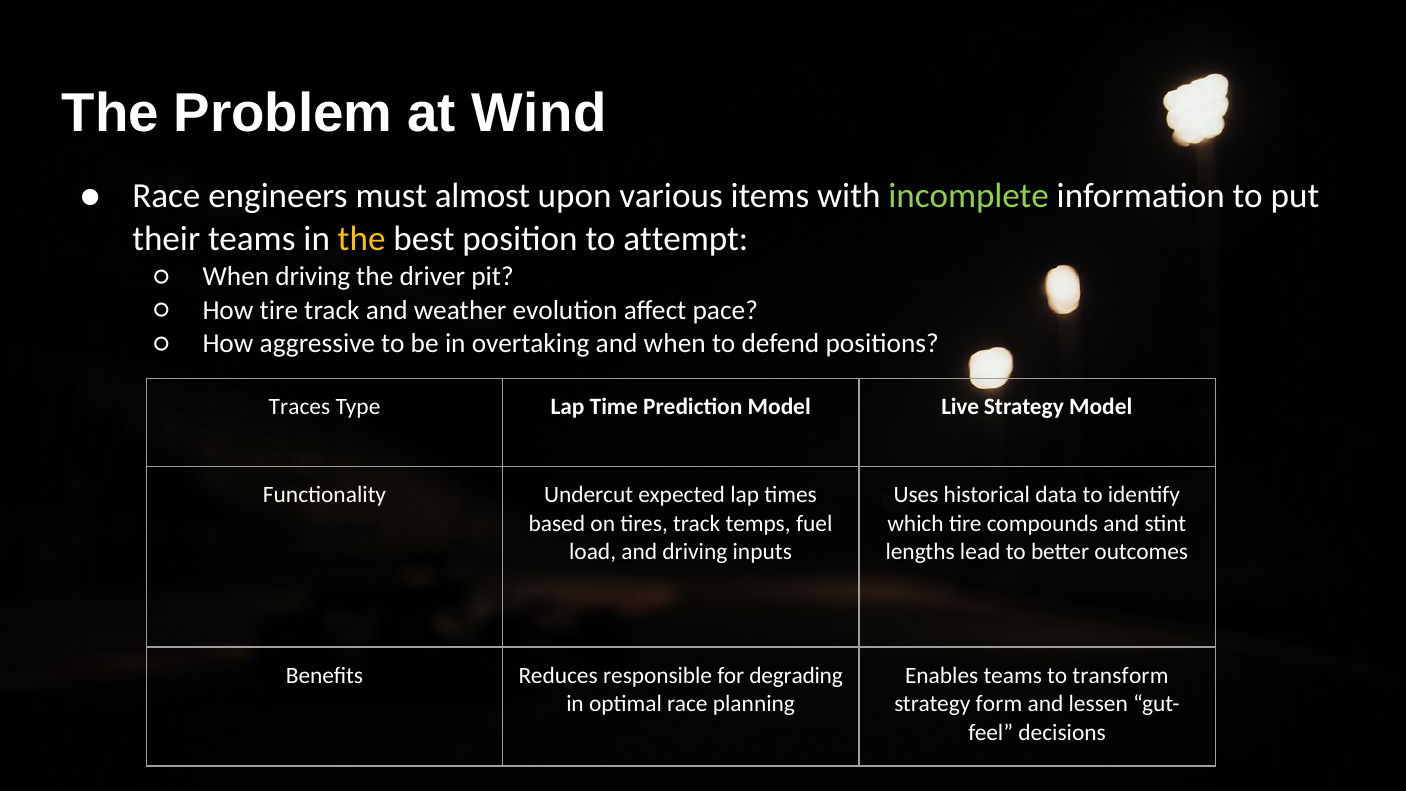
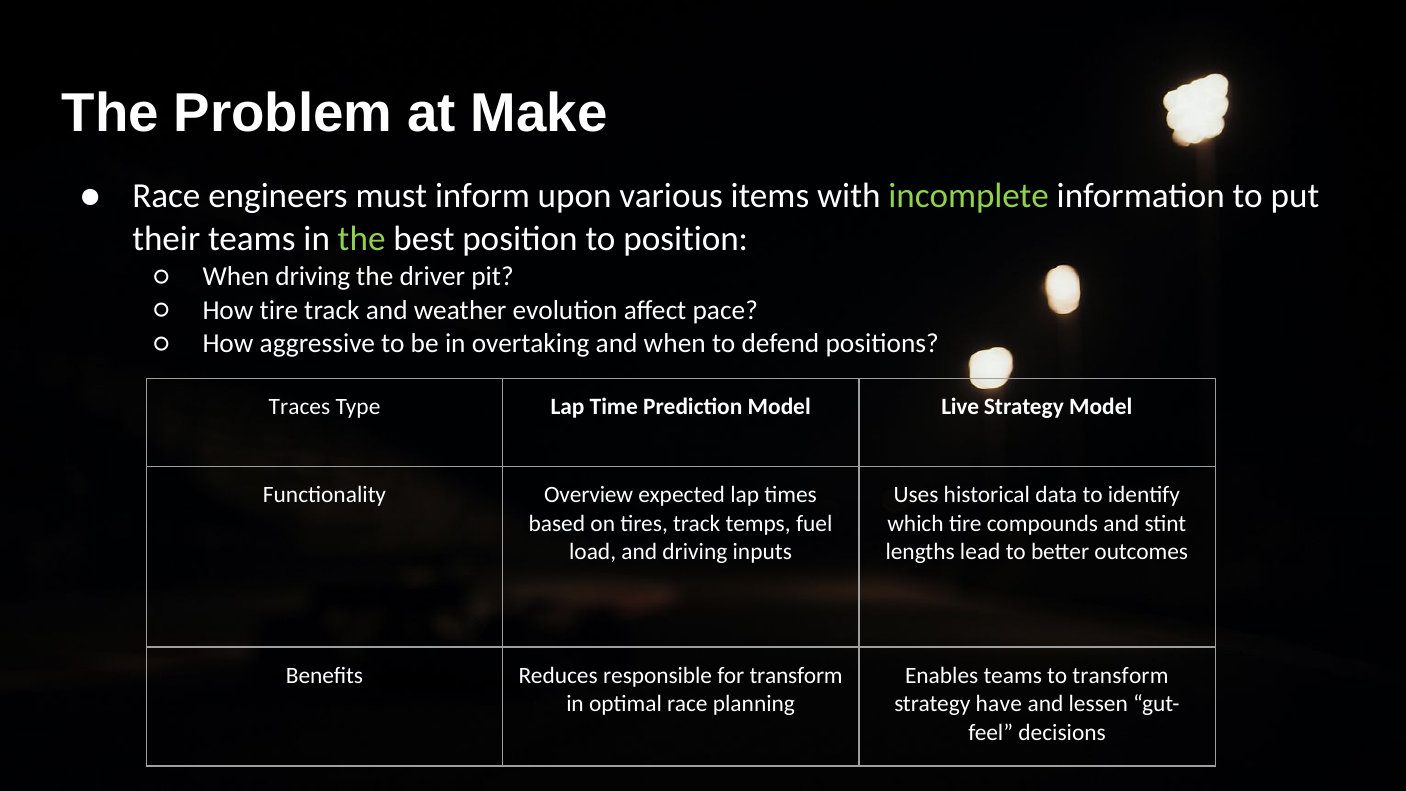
Wind: Wind -> Make (539, 114)
almost: almost -> inform (482, 196)
the colour: yellow -> light green (362, 239)
to attempt: attempt -> position (686, 239)
Undercut: Undercut -> Overview (589, 495)
for degrading: degrading -> transform (796, 676)
form: form -> have (999, 704)
